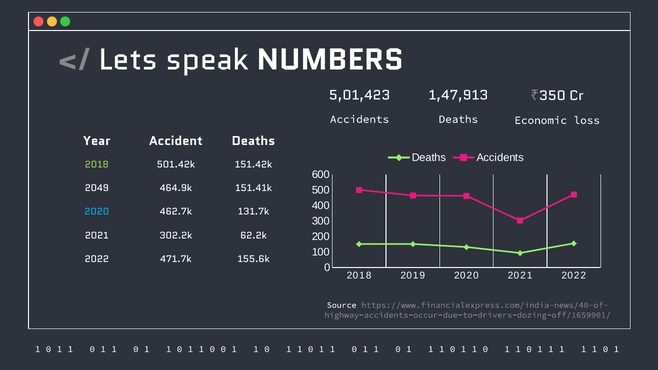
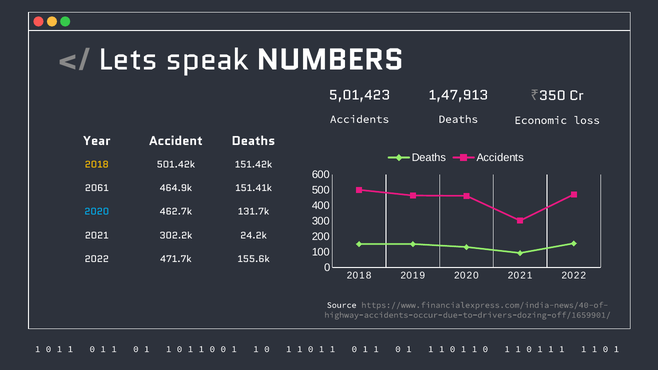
2018 colour: light green -> yellow (97, 165)
2049: 2049 -> 2061 (97, 188)
62.2k: 62.2k -> 24.2k (254, 235)
